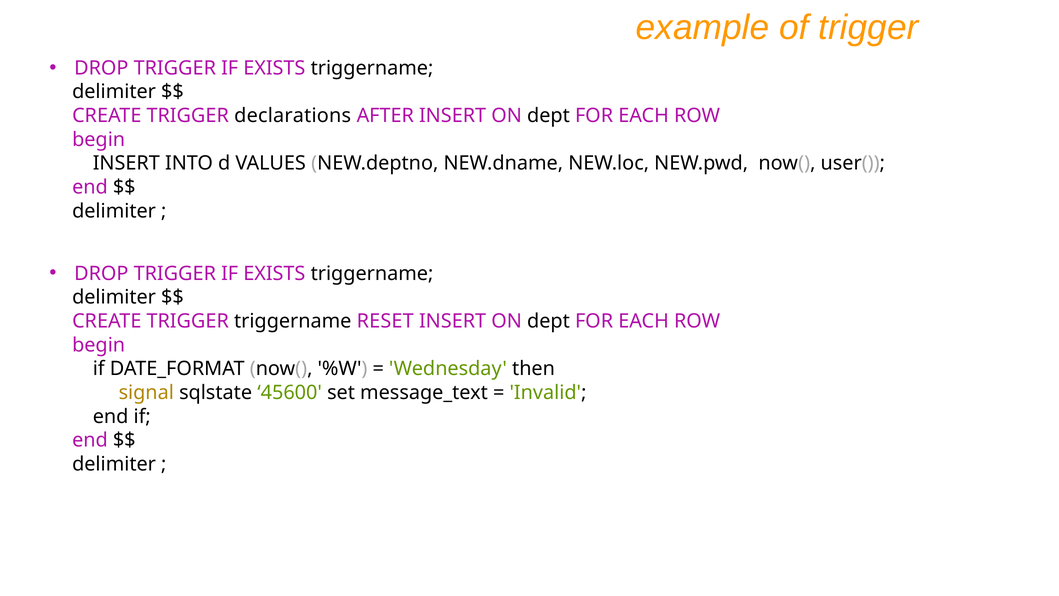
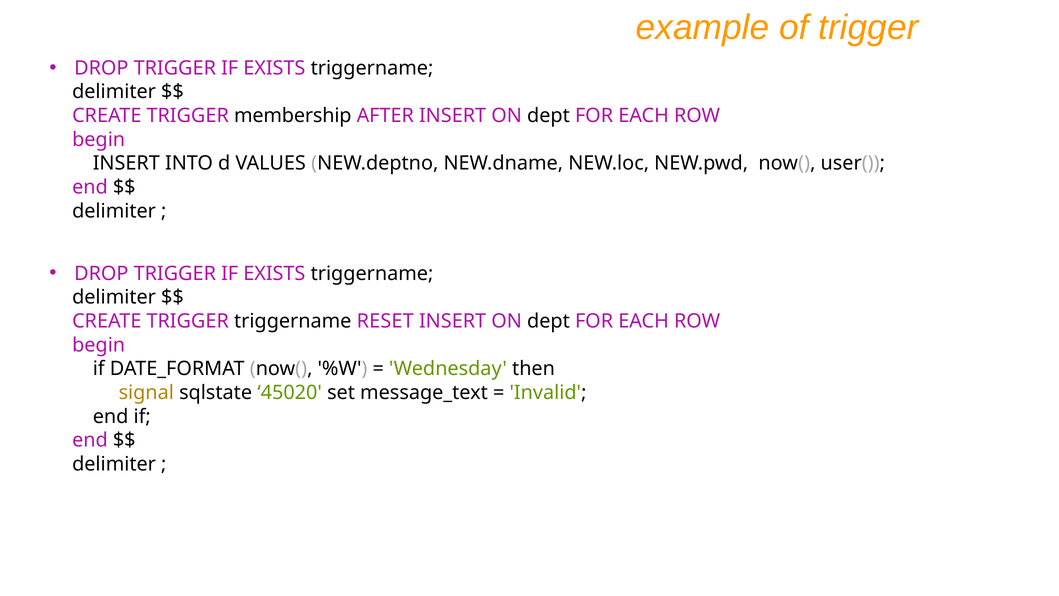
declarations: declarations -> membership (293, 116)
45600: 45600 -> 45020 (290, 392)
